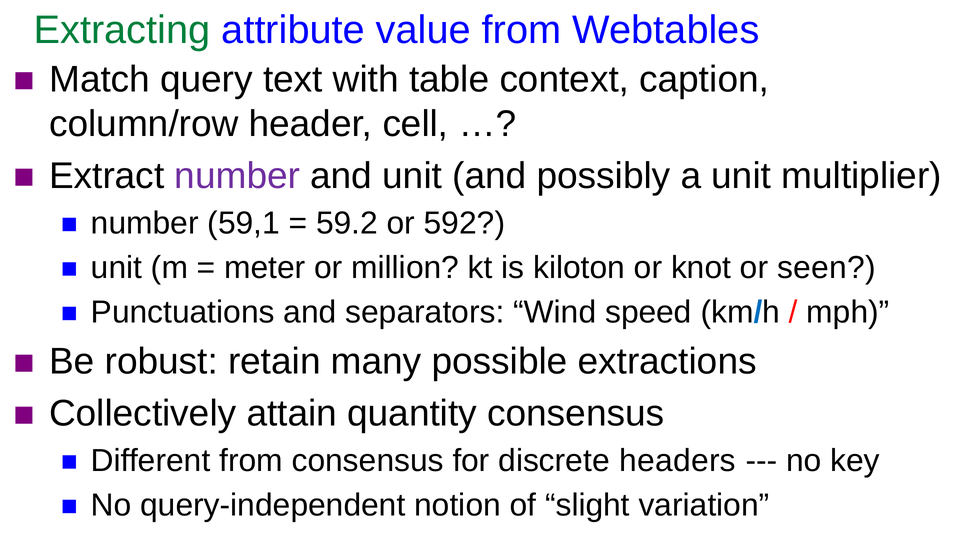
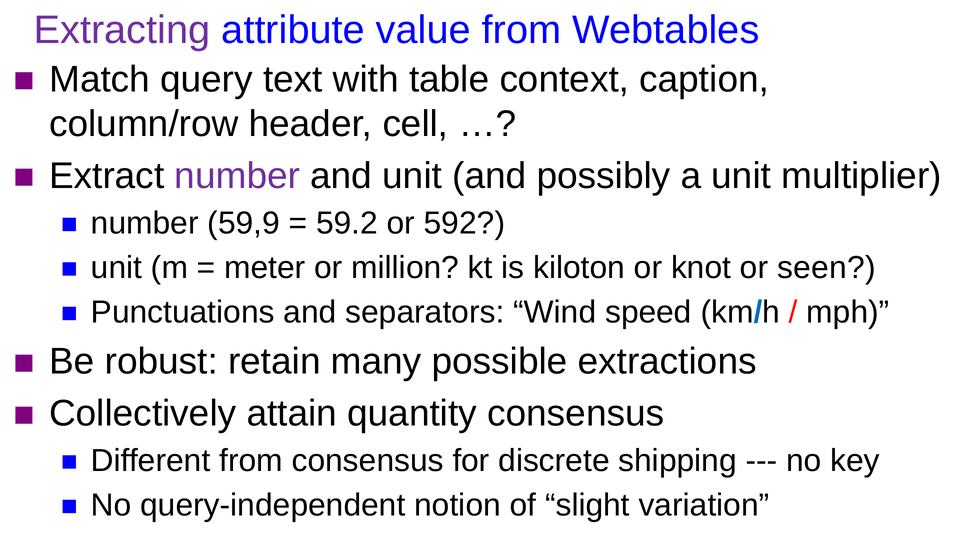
Extracting colour: green -> purple (122, 30)
59,1: 59,1 -> 59,9 (244, 223)
headers: headers -> shipping (678, 461)
